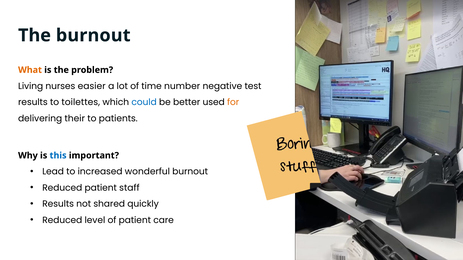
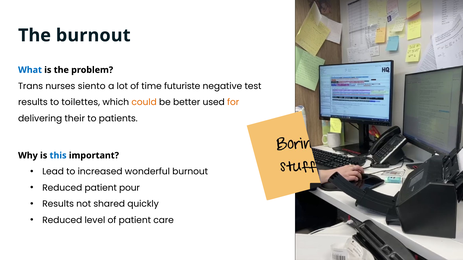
What colour: orange -> blue (30, 70)
Living: Living -> Trans (31, 86)
easier: easier -> siento (92, 86)
number: number -> futuriste (182, 86)
could colour: blue -> orange (144, 102)
staff: staff -> pour (129, 188)
